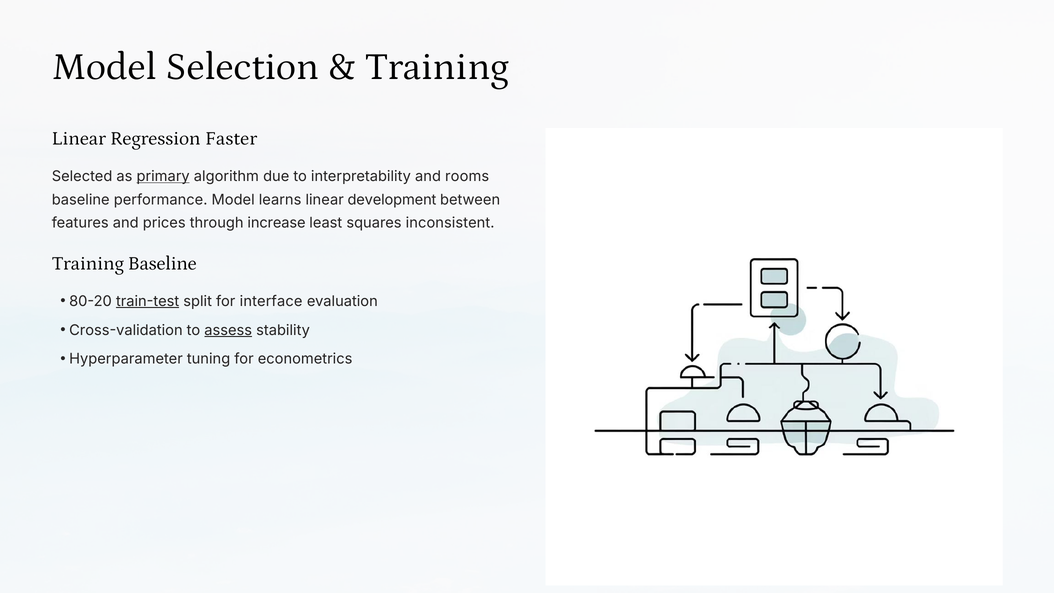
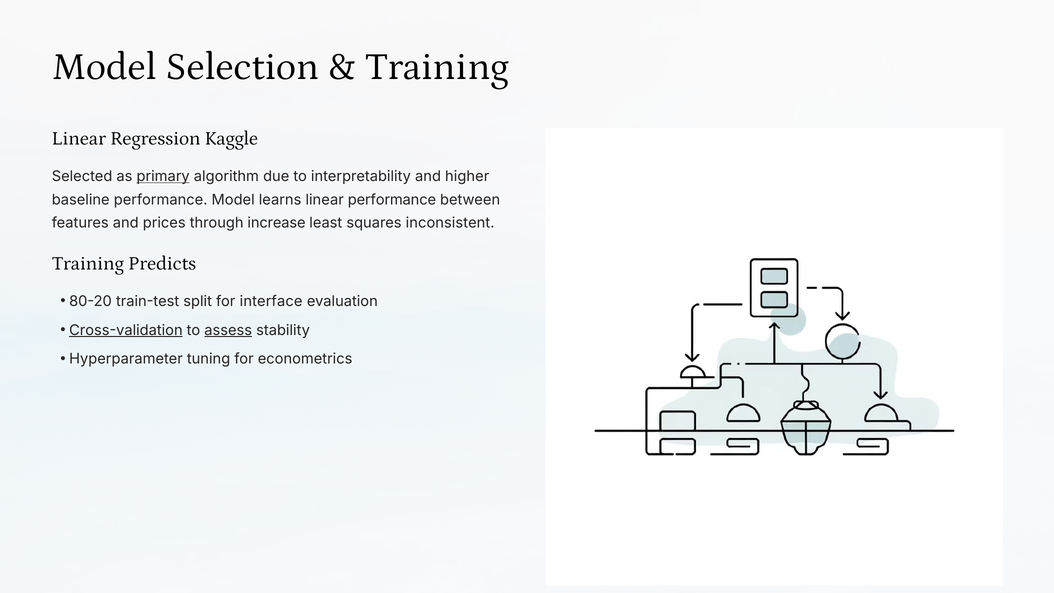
Faster: Faster -> Kaggle (231, 139)
rooms: rooms -> higher (467, 176)
linear development: development -> performance (392, 200)
Training Baseline: Baseline -> Predicts (162, 263)
train-test underline: present -> none (148, 301)
Cross-validation underline: none -> present (126, 330)
